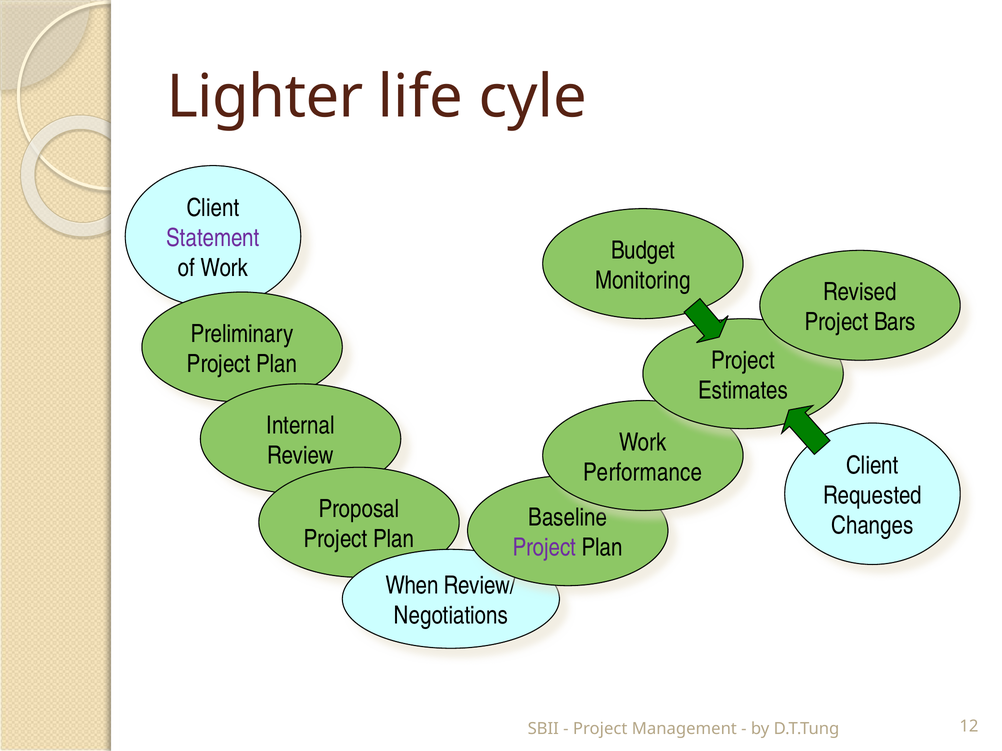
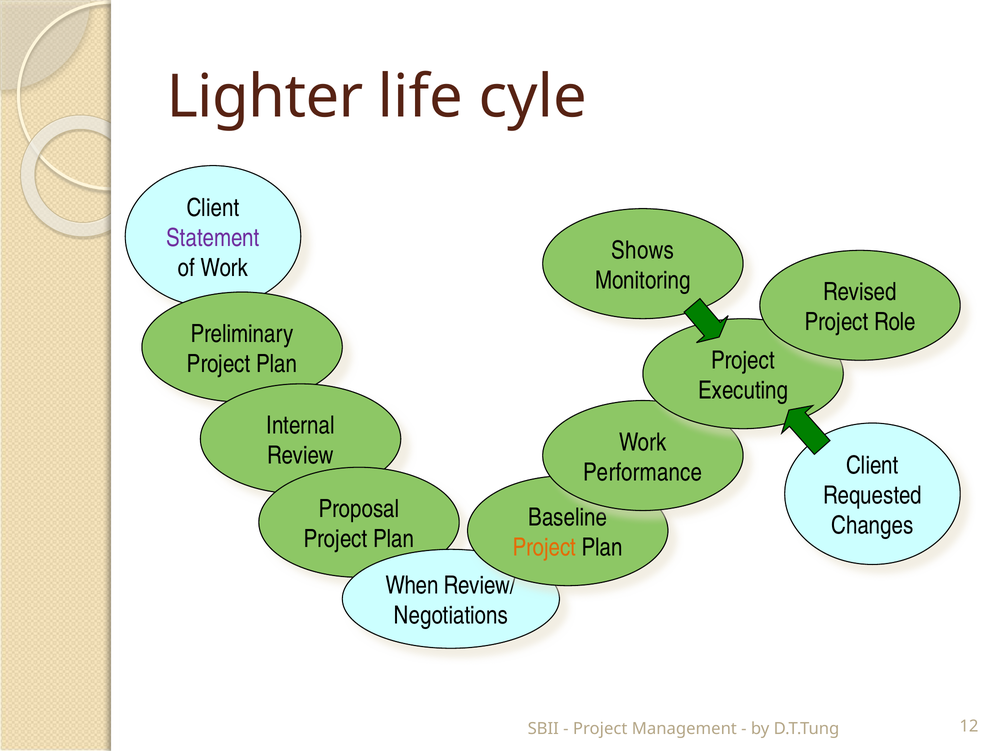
Budget: Budget -> Shows (643, 251)
Bars: Bars -> Role (895, 322)
Estimates: Estimates -> Executing (743, 391)
Project colour: purple -> orange (544, 548)
